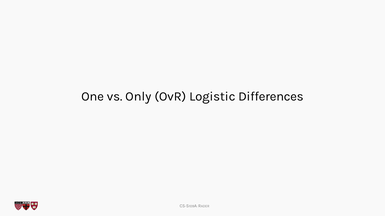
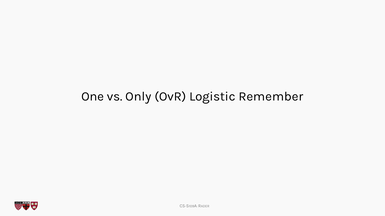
Differences: Differences -> Remember (271, 97)
